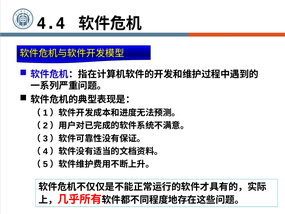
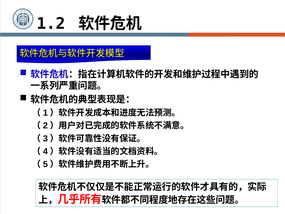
4.4: 4.4 -> 1.2 (51, 24)
